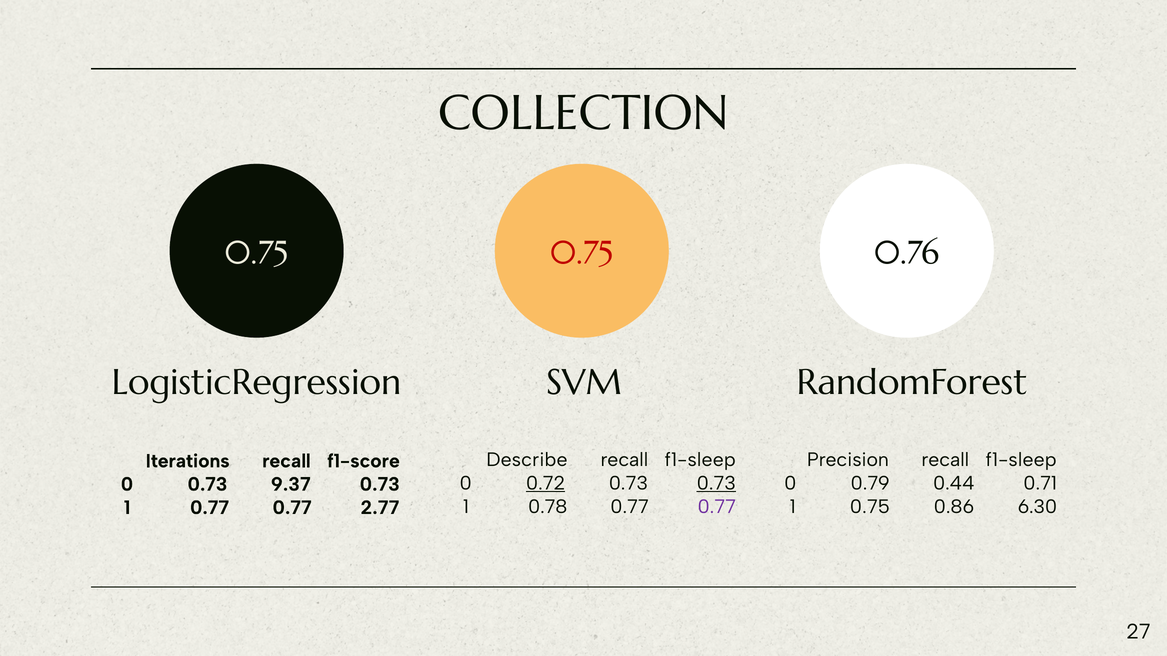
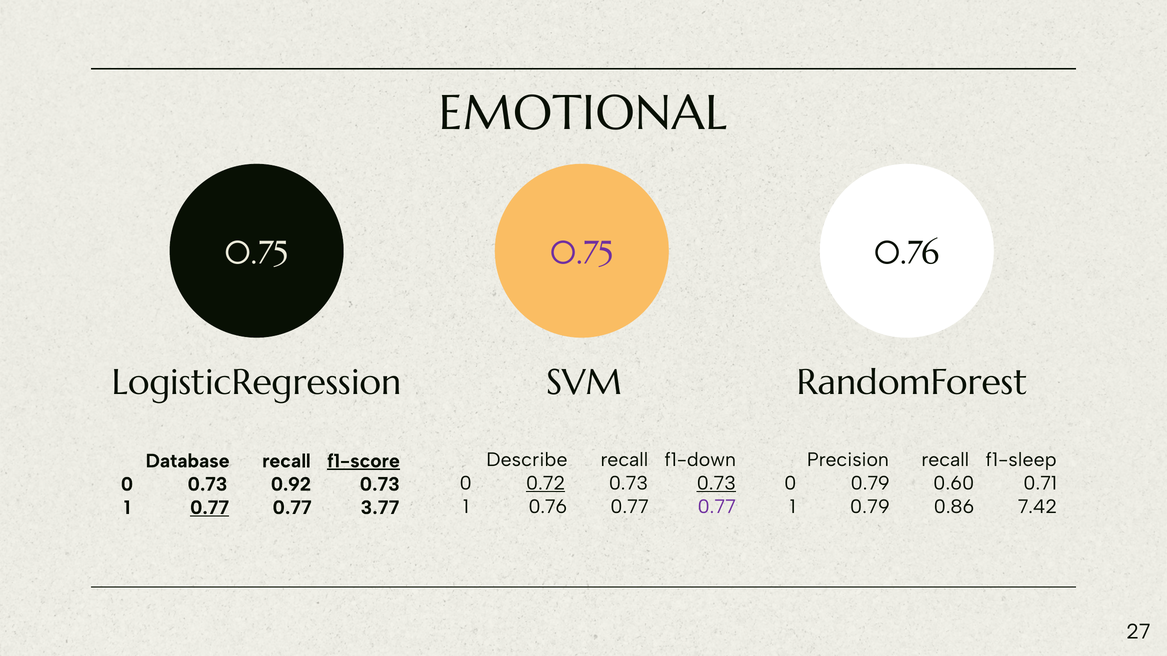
COLLECTION: COLLECTION -> EMOTIONAL (583, 113)
0.75 colour: red -> purple (582, 253)
Iterations: Iterations -> Database (188, 461)
f1-score underline: none -> present (364, 461)
f1-sleep: f1-sleep -> f1-down (700, 460)
9.37: 9.37 -> 0.92 (291, 485)
0.44: 0.44 -> 0.60 (954, 484)
0.77 underline: none -> present (210, 508)
2.77: 2.77 -> 3.77 (380, 508)
1 0.78: 0.78 -> 0.76 (548, 507)
1 0.75: 0.75 -> 0.79 (870, 507)
6.30: 6.30 -> 7.42 (1037, 507)
